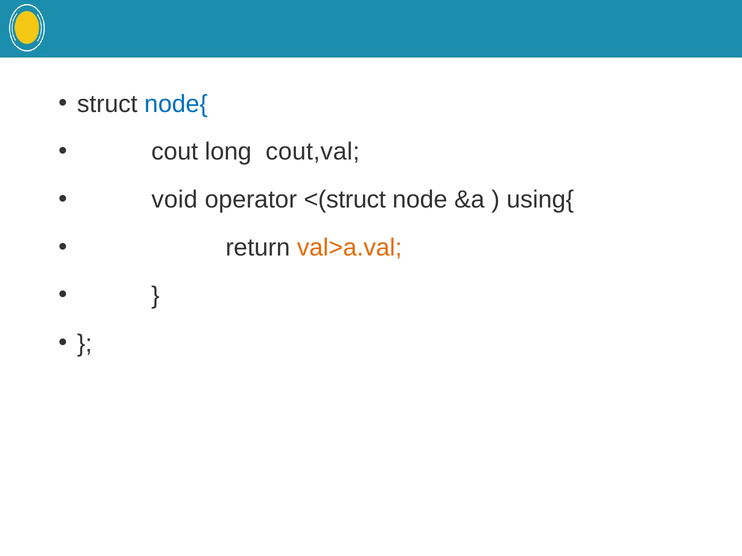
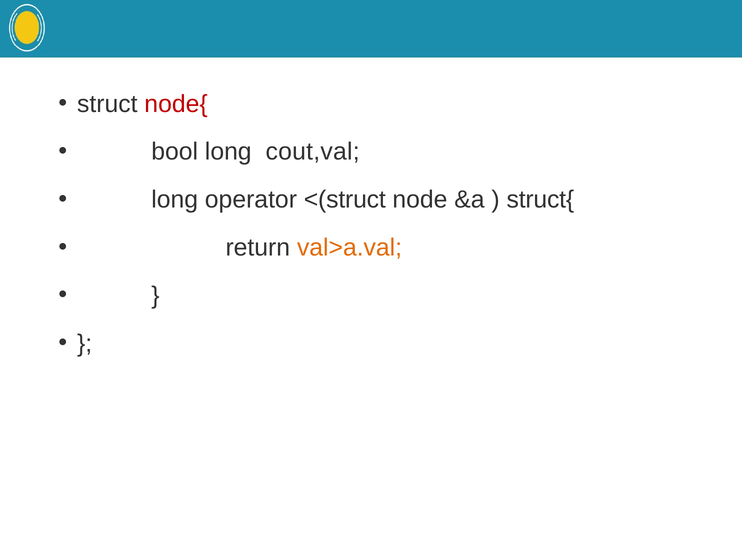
node{ colour: blue -> red (176, 104)
cout: cout -> bool (175, 152)
void: void -> long (175, 200)
using{: using{ -> struct{ (540, 200)
